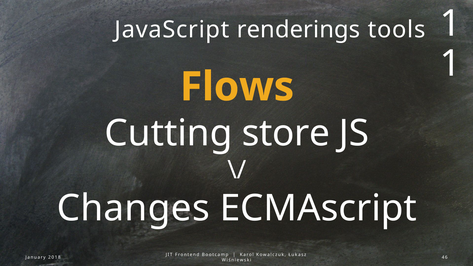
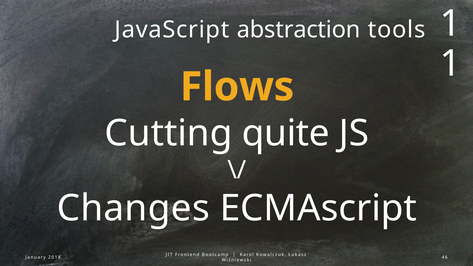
renderings: renderings -> abstraction (299, 30)
store: store -> quite (286, 133)
